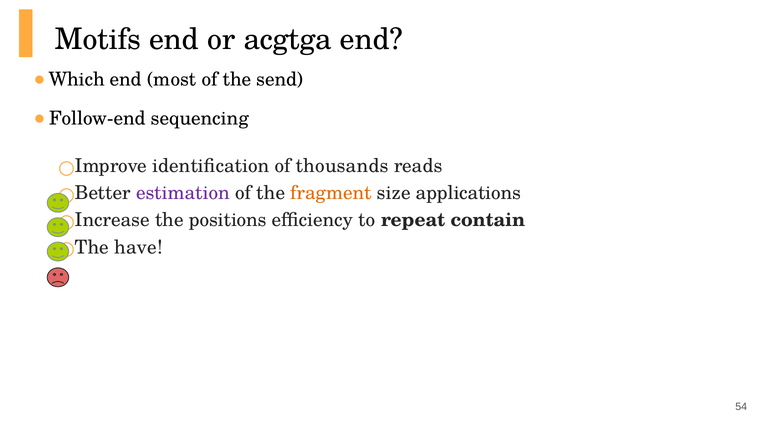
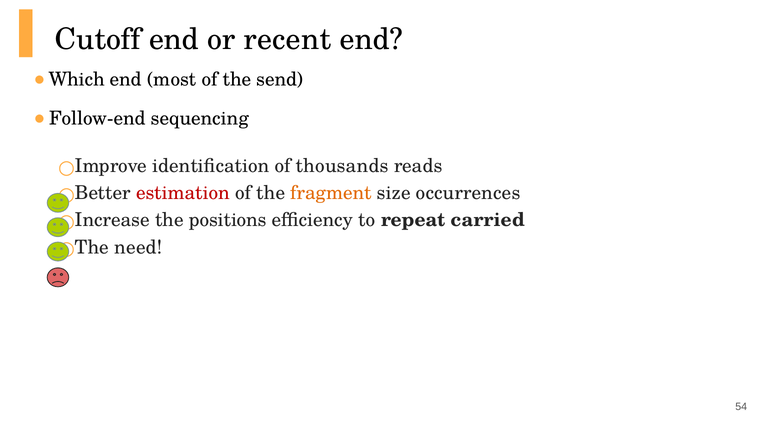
Motifs: Motifs -> Cutoff (98, 40)
acgtga: acgtga -> recent (287, 40)
estimation colour: purple -> red (183, 193)
applications: applications -> occurrences (468, 193)
contain: contain -> carried (488, 220)
have: have -> need (139, 247)
